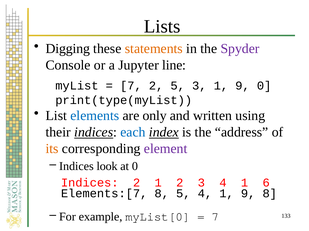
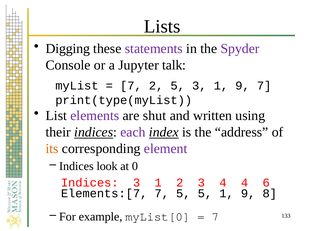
statements colour: orange -> purple (154, 49)
line: line -> talk (174, 65)
9 0: 0 -> 7 (264, 86)
elements colour: blue -> purple (95, 116)
only: only -> shut (155, 116)
each colour: blue -> purple (133, 133)
Indices 2: 2 -> 3 (137, 183)
3 4 1: 1 -> 4 (245, 183)
Elements:[7 8: 8 -> 7 (162, 194)
5 4: 4 -> 5 (205, 194)
